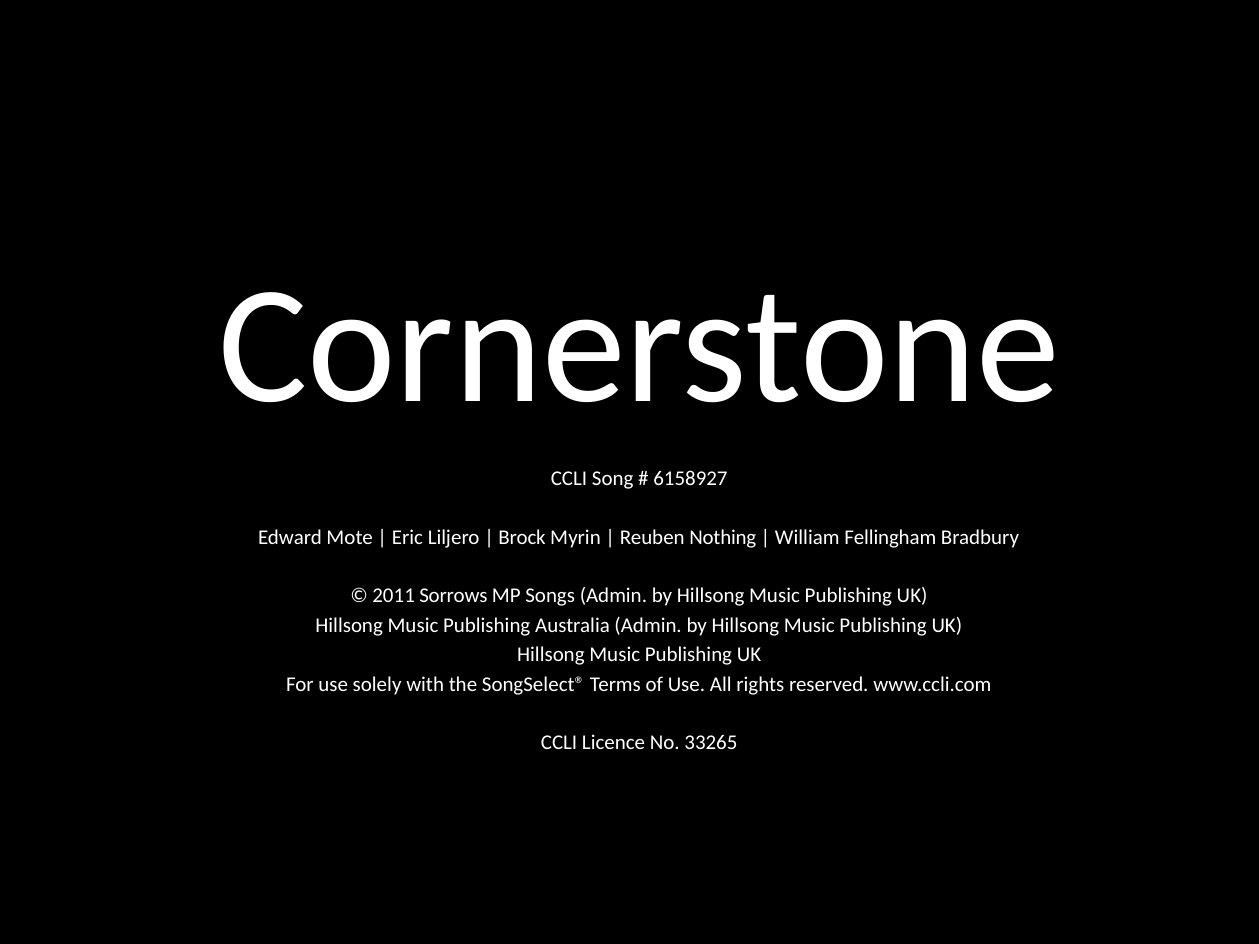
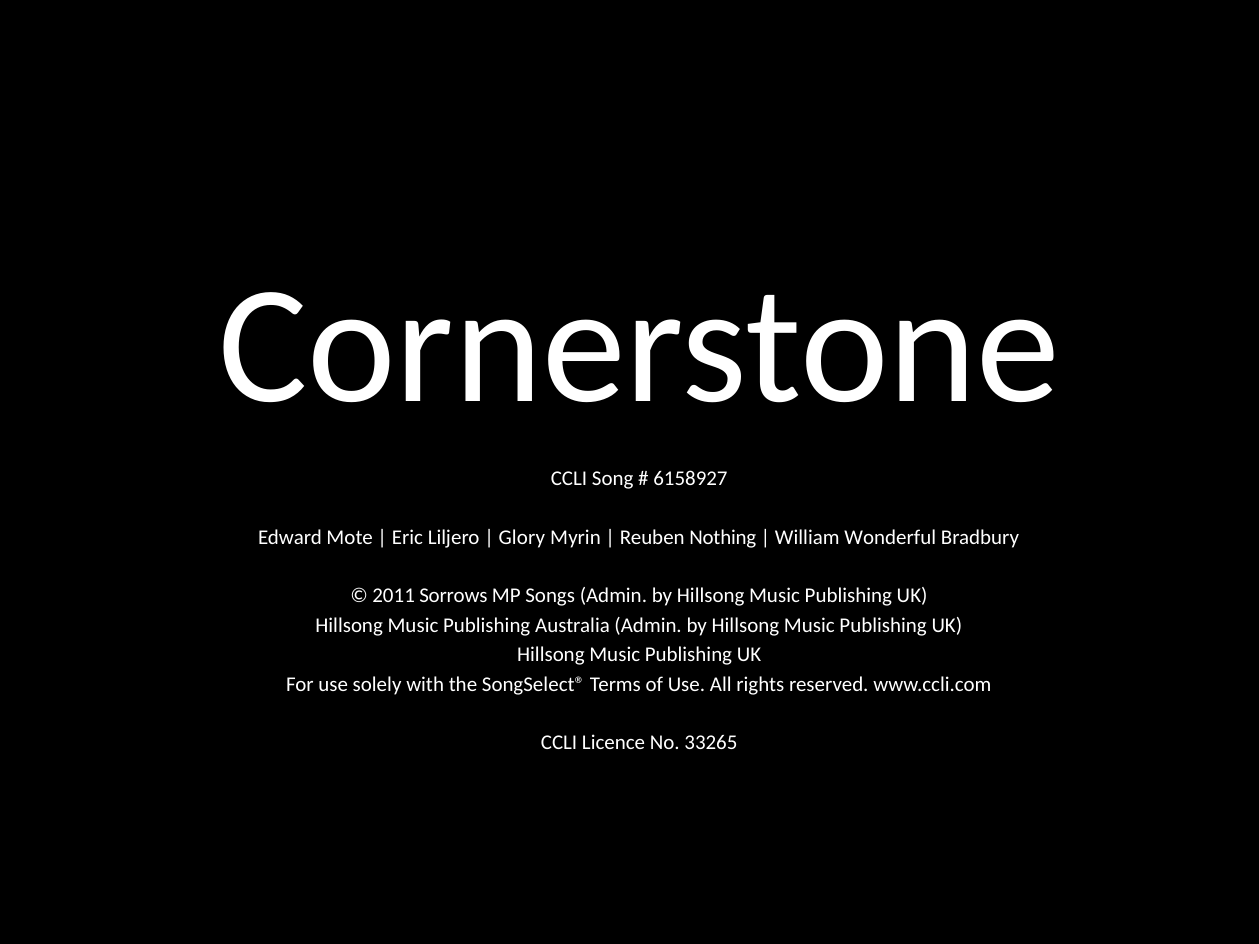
Brock: Brock -> Glory (522, 537)
Fellingham: Fellingham -> Wonderful (890, 537)
